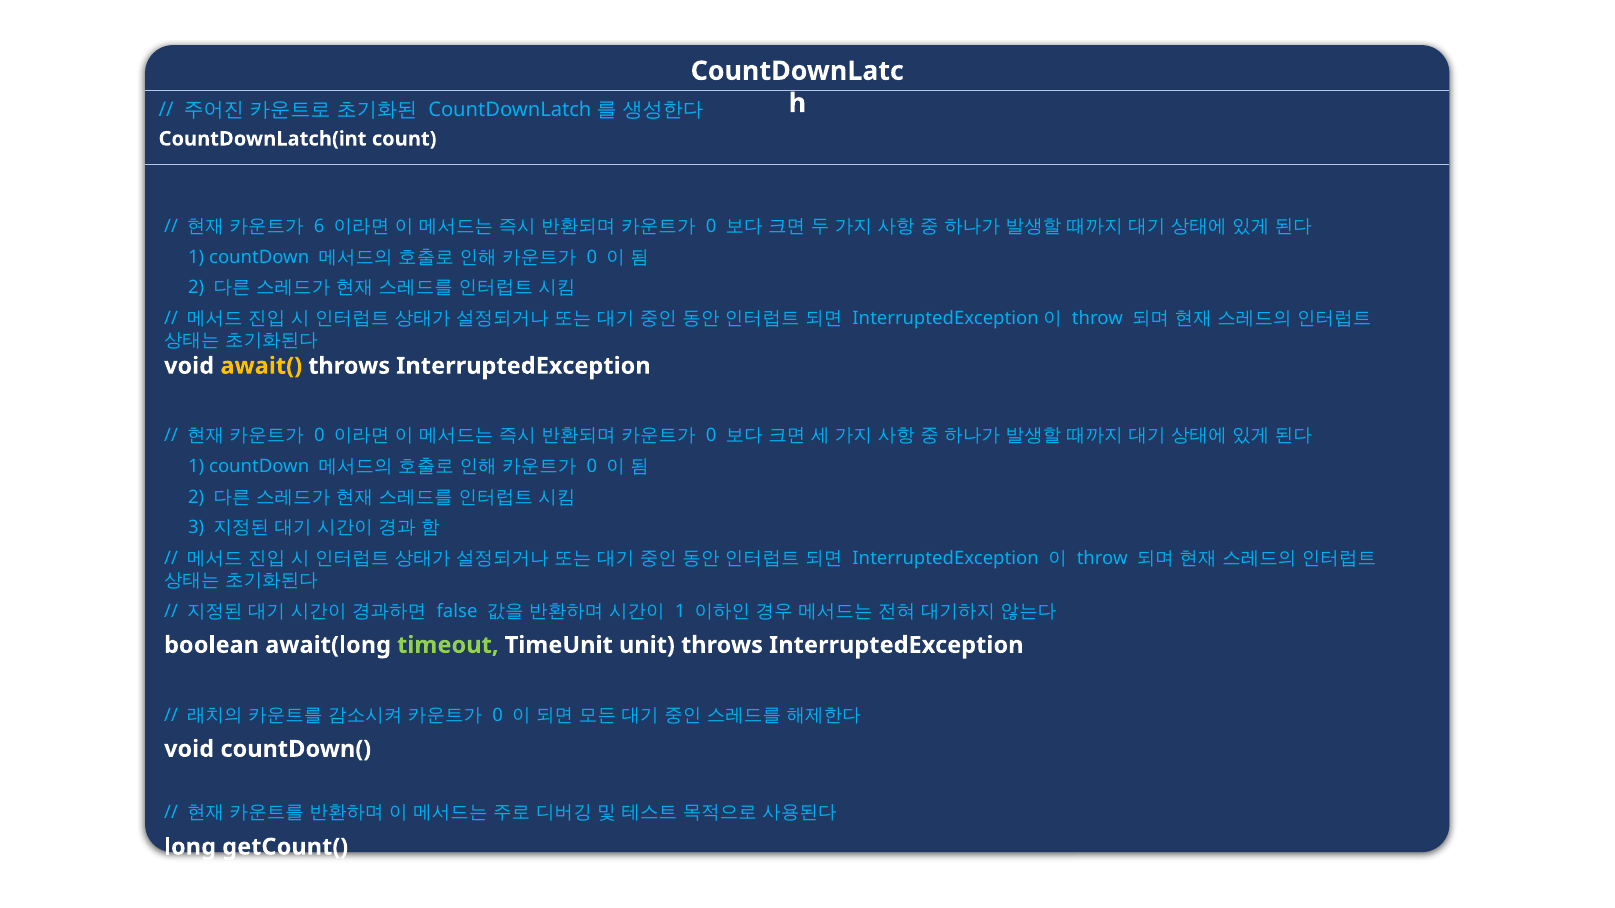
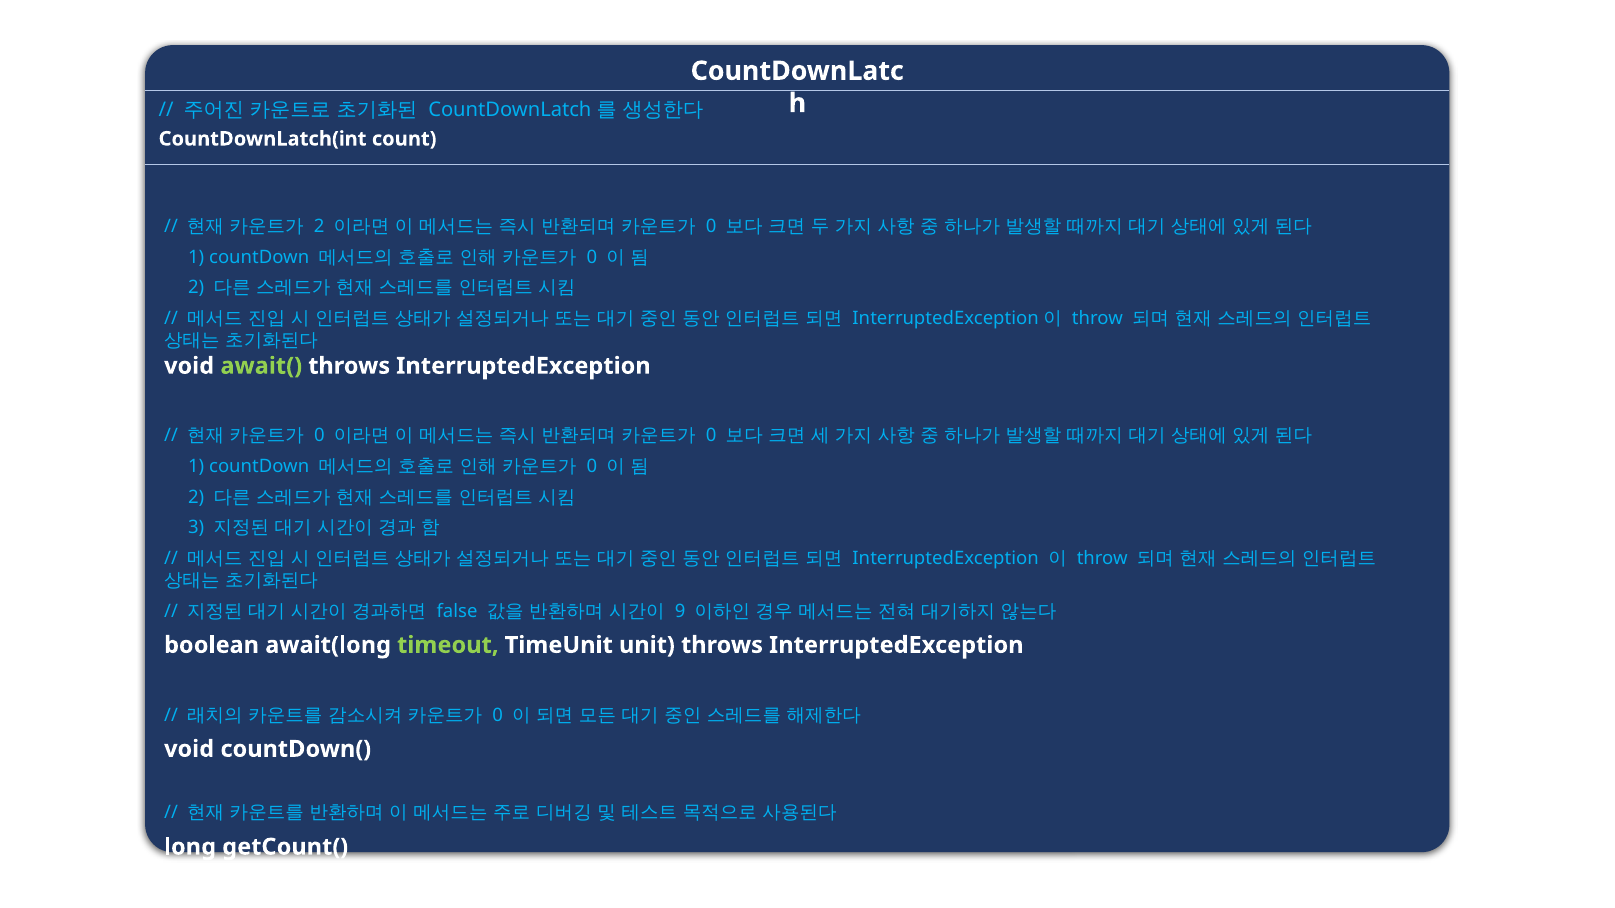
6: 6 -> 2 (319, 226)
await( colour: yellow -> light green (261, 366)
1: 1 -> 9 (680, 611)
